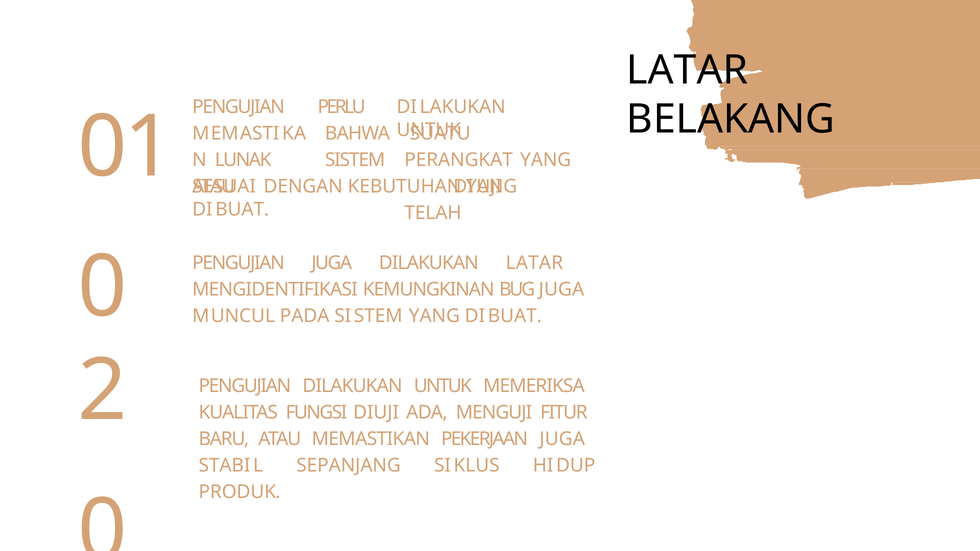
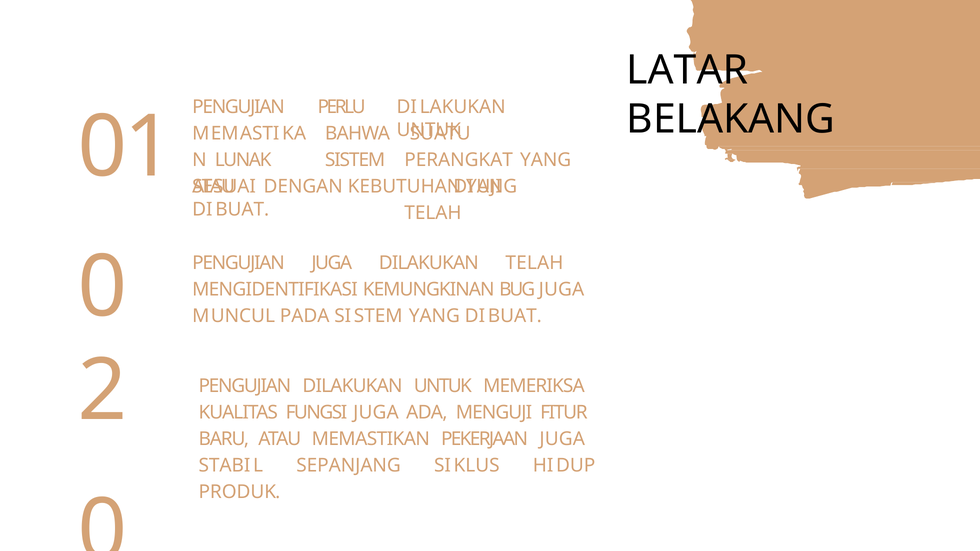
DILAKUKAN LATAR: LATAR -> TELAH (534, 263)
FUNGSI DIUJI: DIUJI -> JUGA (376, 413)
